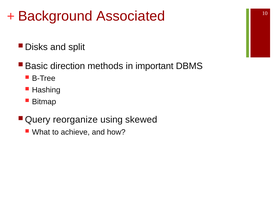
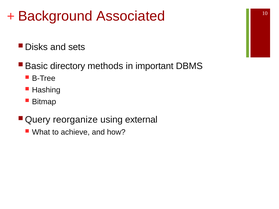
split: split -> sets (77, 47)
direction: direction -> directory (68, 66)
skewed: skewed -> external (141, 120)
